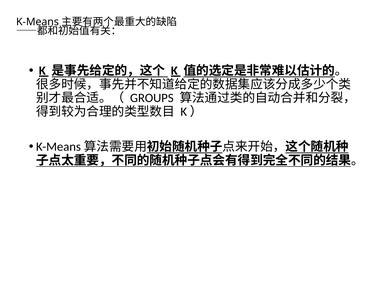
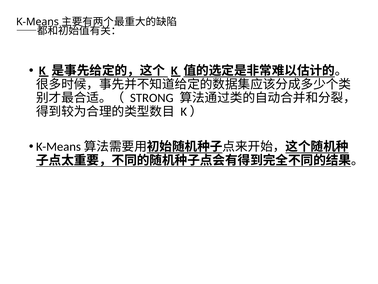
GROUPS: GROUPS -> STRONG (152, 98)
